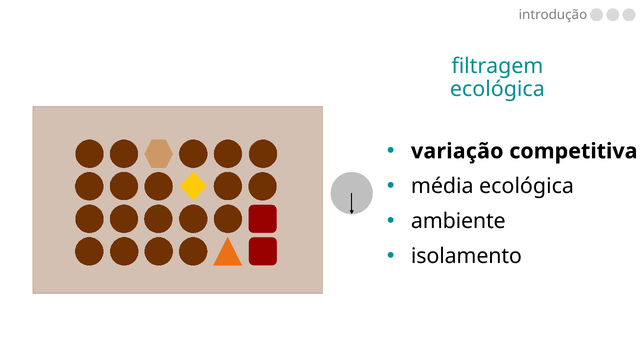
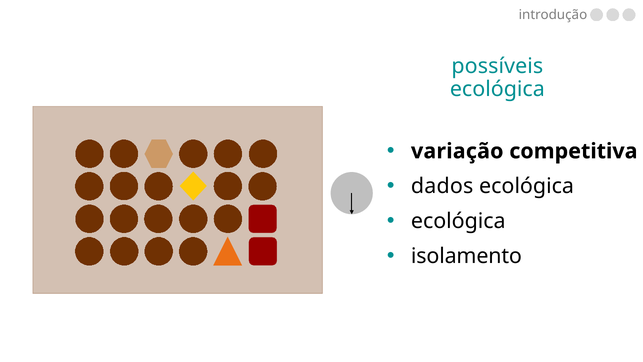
filtragem: filtragem -> possíveis (497, 66)
média: média -> dados (442, 186)
ambiente: ambiente -> ecológica (458, 221)
